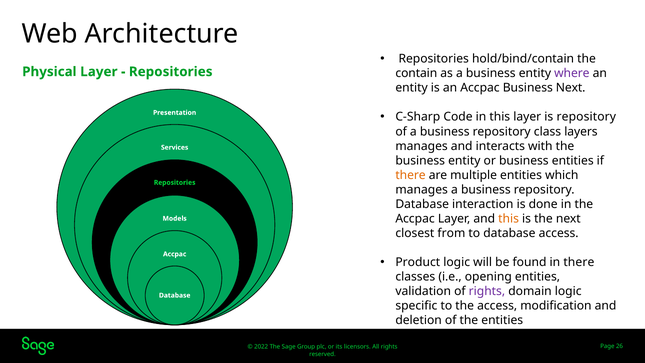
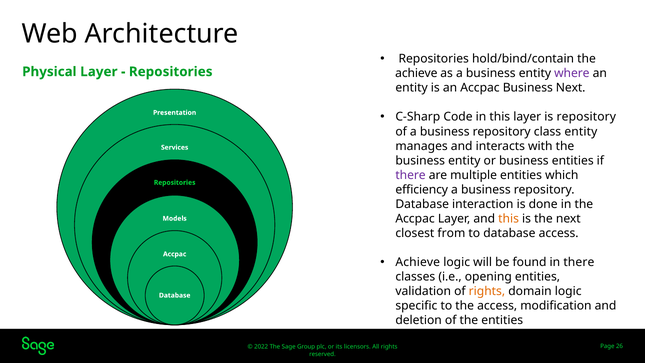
contain: contain -> achieve (416, 73)
class layers: layers -> entity (581, 131)
there colour: orange -> purple (411, 175)
manages: manages -> efficiency (422, 190)
Product: Product -> Achieve (418, 262)
rights colour: purple -> orange (487, 291)
